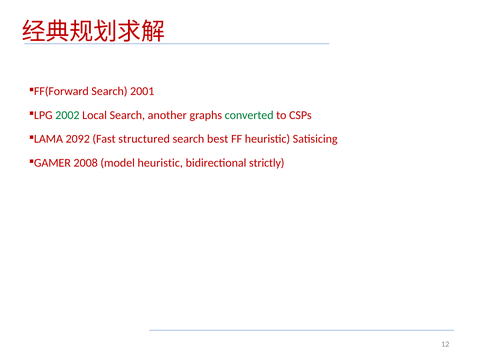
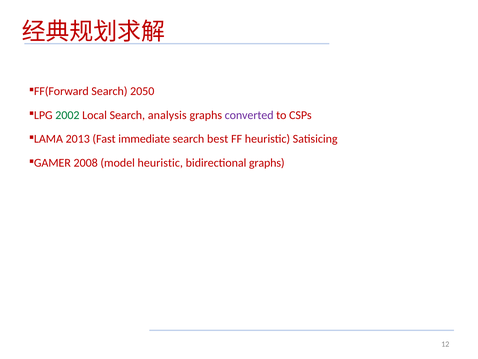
2001: 2001 -> 2050 (142, 91)
another: another -> analysis (167, 115)
converted colour: green -> purple (249, 115)
2092: 2092 -> 2013 (78, 139)
structured: structured -> immediate (144, 139)
bidirectional strictly: strictly -> graphs (267, 163)
